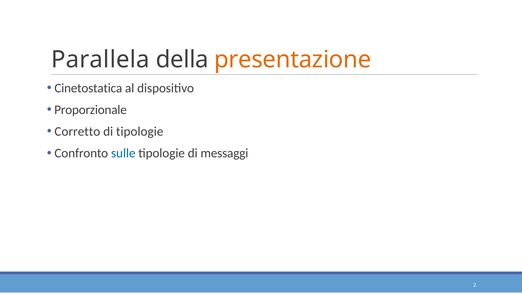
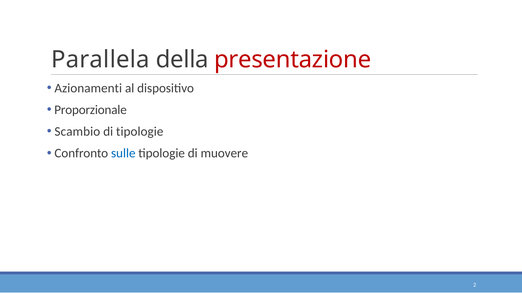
presentazione colour: orange -> red (293, 60)
Cinetostatica: Cinetostatica -> Azionamenti (88, 88)
Corretto: Corretto -> Scambio (77, 131)
messaggi: messaggi -> muovere (224, 153)
